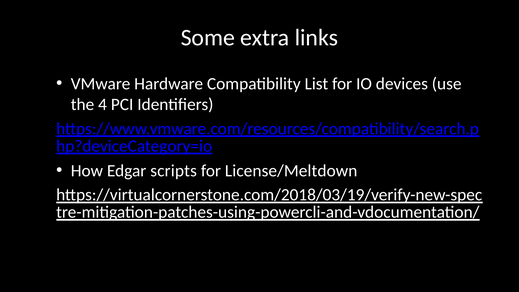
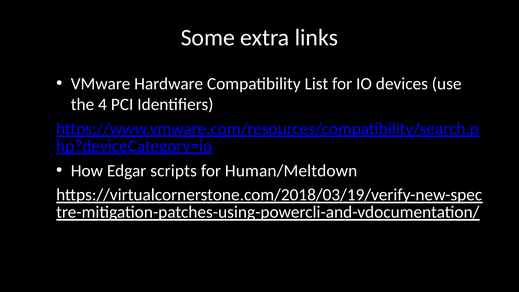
License/Meltdown: License/Meltdown -> Human/Meltdown (291, 171)
